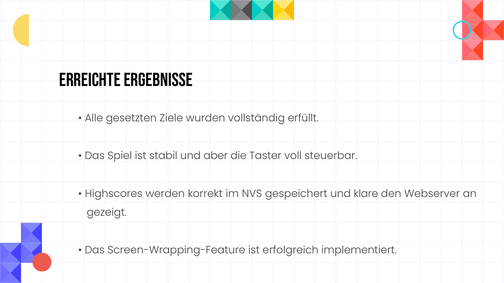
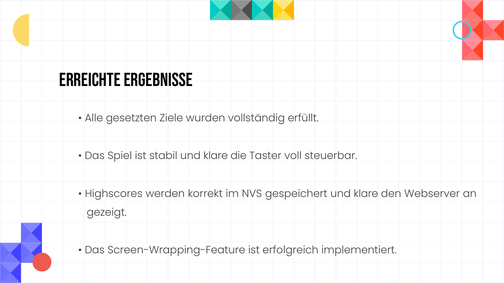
stabil und aber: aber -> klare (216, 156)
